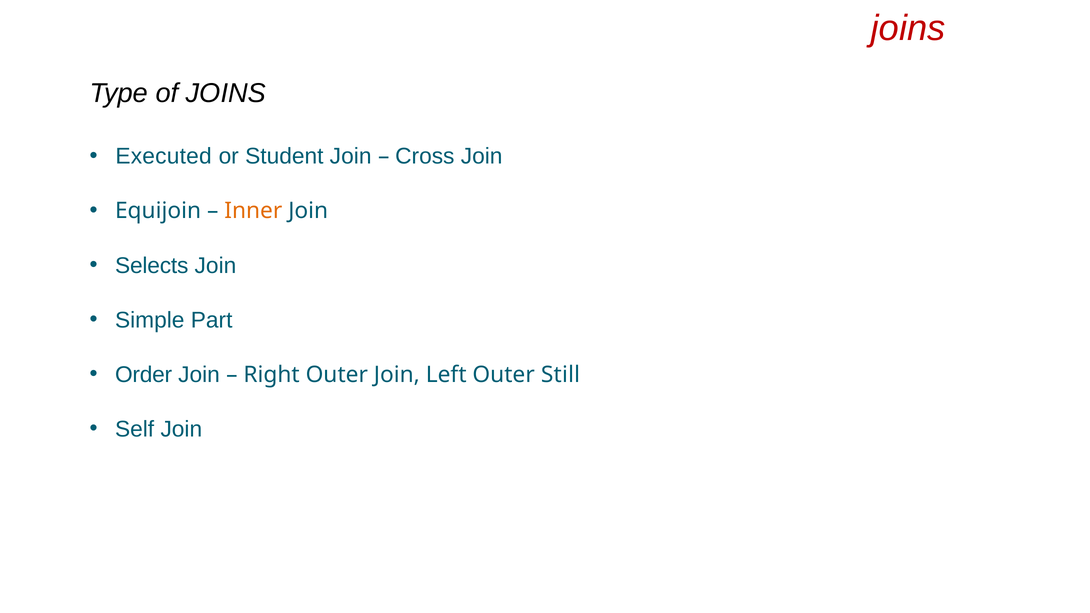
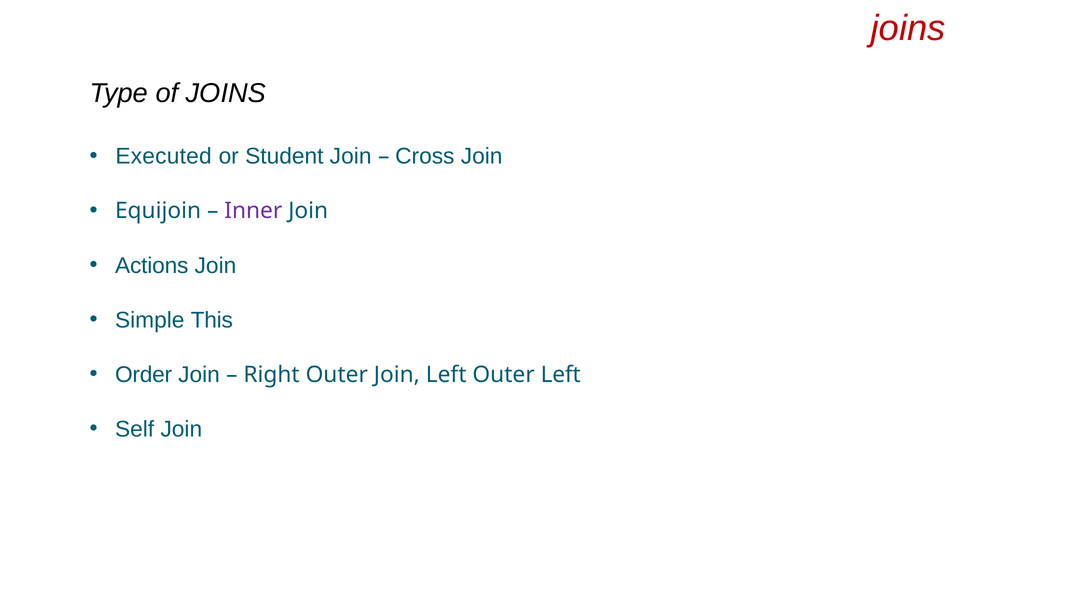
Inner colour: orange -> purple (253, 211)
Selects: Selects -> Actions (152, 266)
Part: Part -> This (212, 320)
Outer Still: Still -> Left (561, 375)
